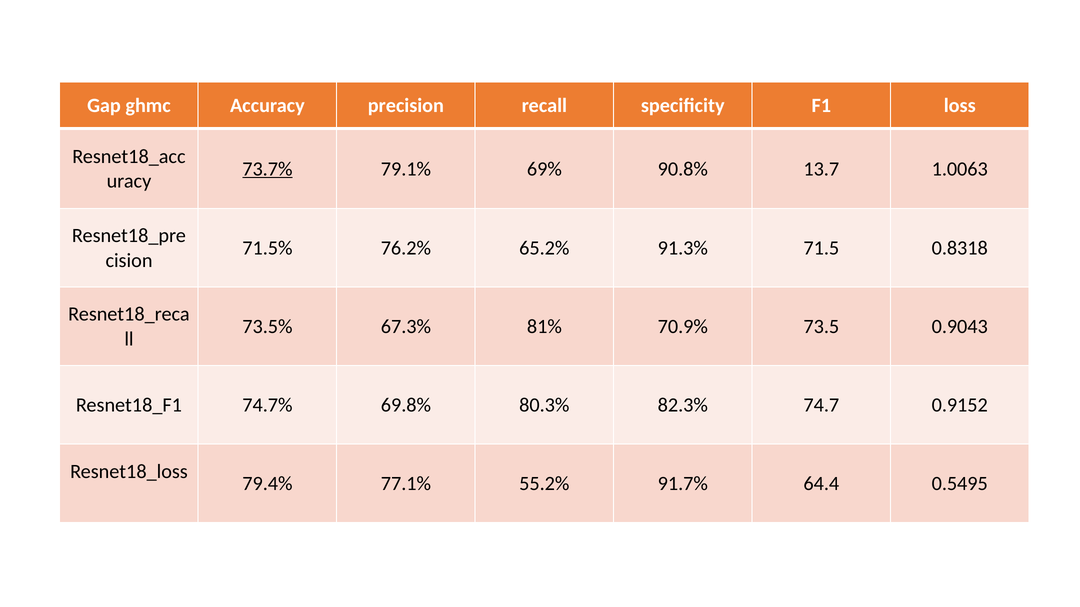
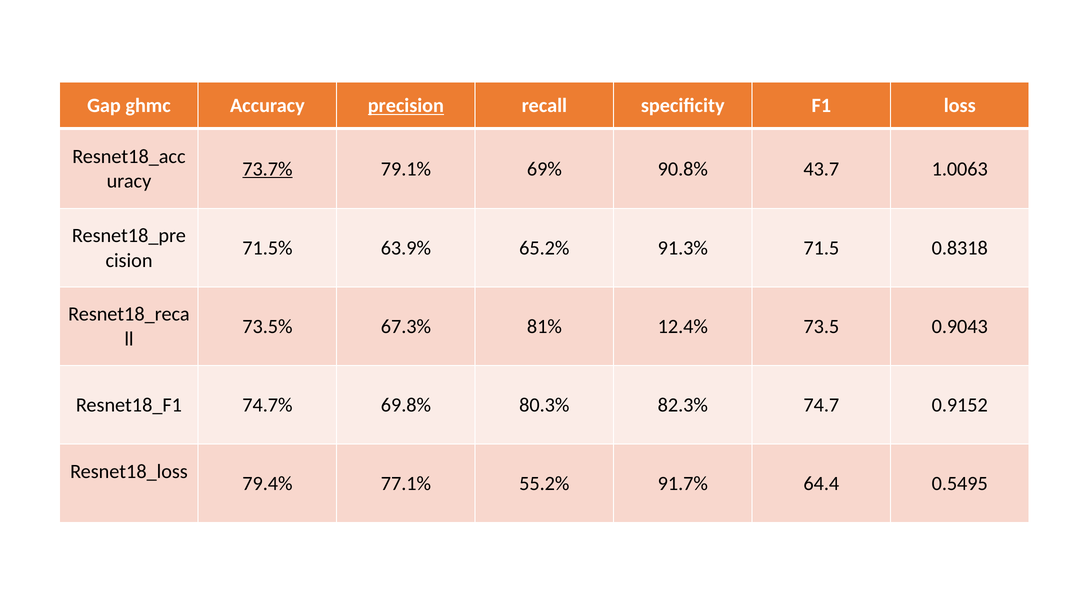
precision underline: none -> present (406, 106)
13.7: 13.7 -> 43.7 (821, 169)
76.2%: 76.2% -> 63.9% (406, 248)
70.9%: 70.9% -> 12.4% (683, 327)
